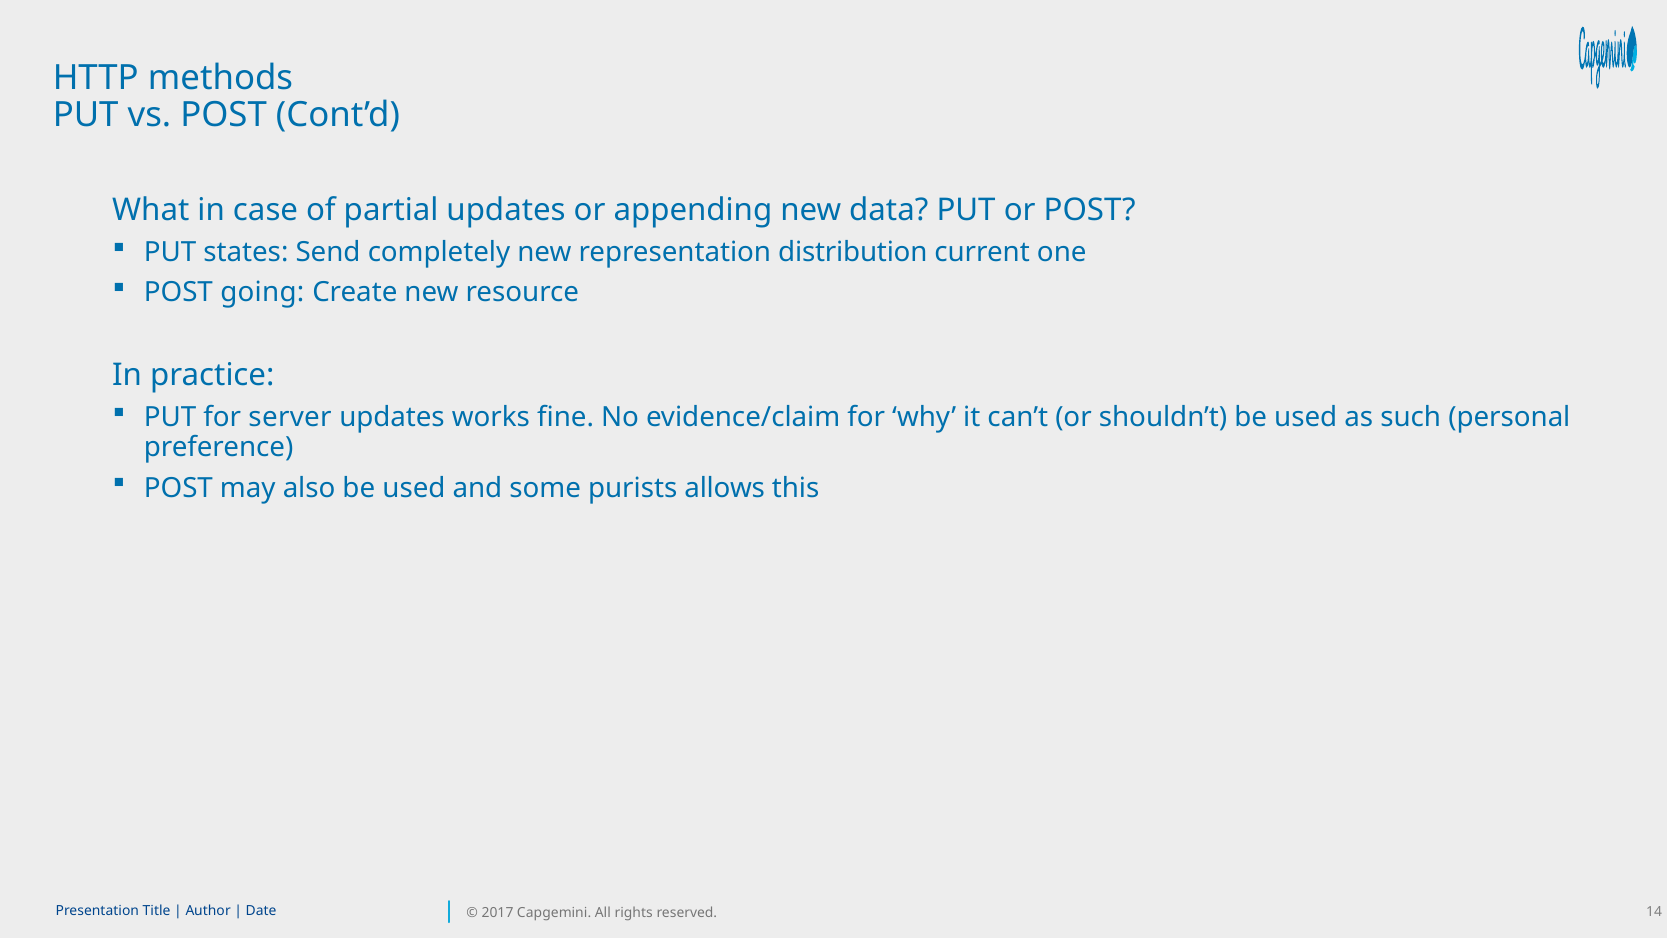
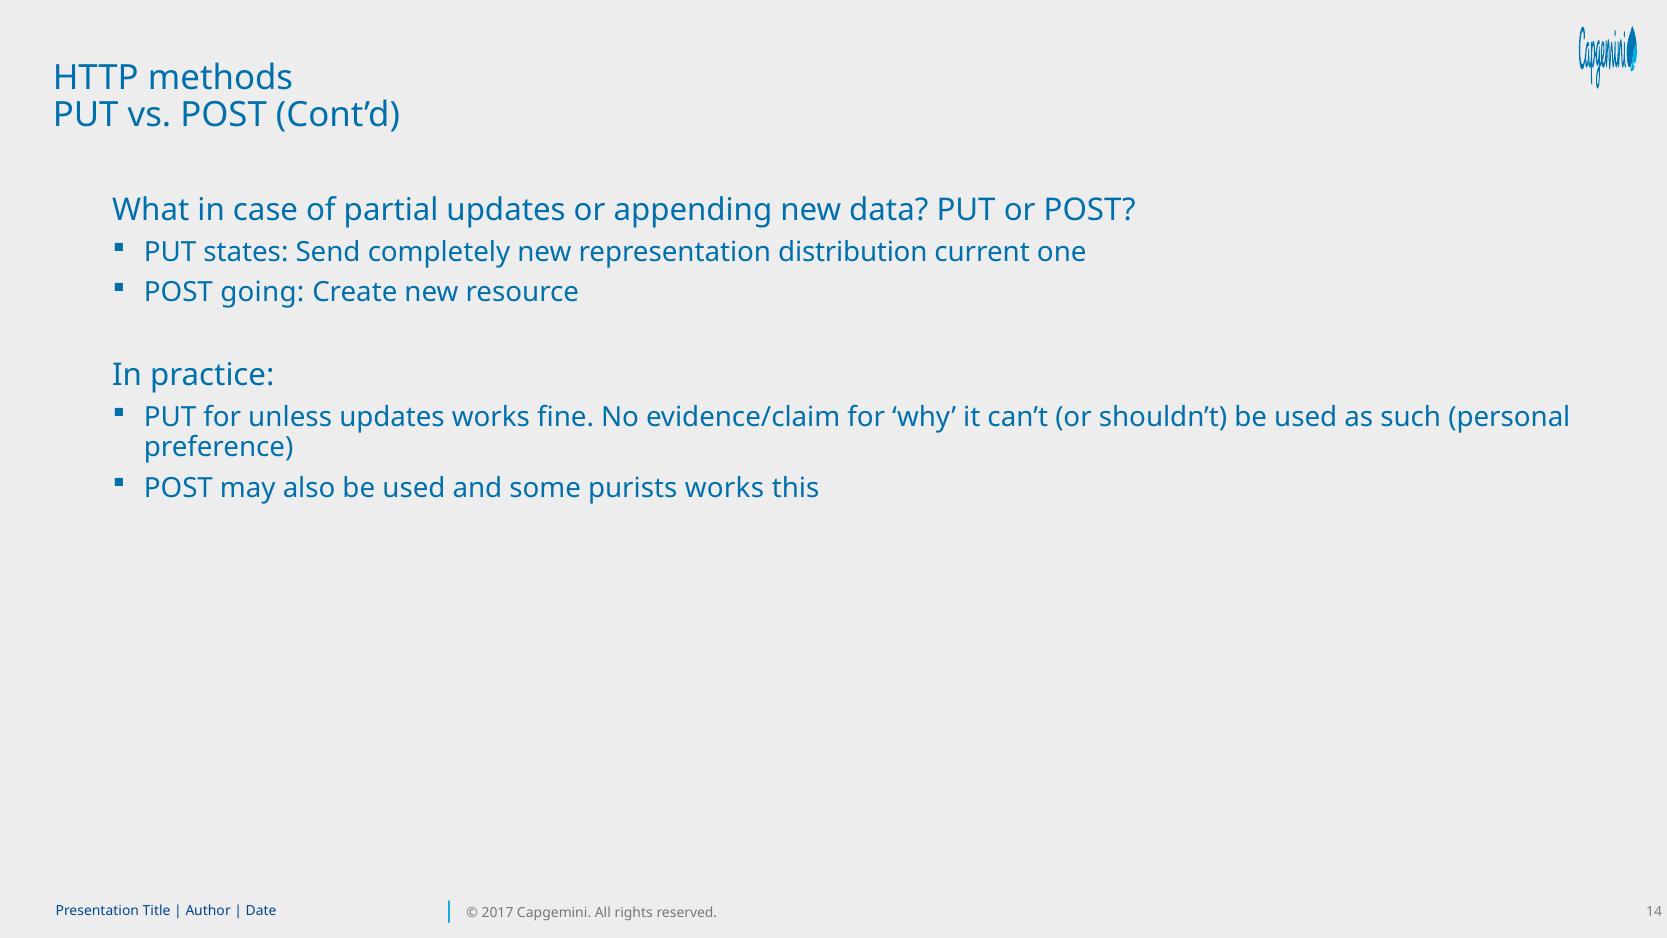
server: server -> unless (290, 417)
purists allows: allows -> works (724, 488)
